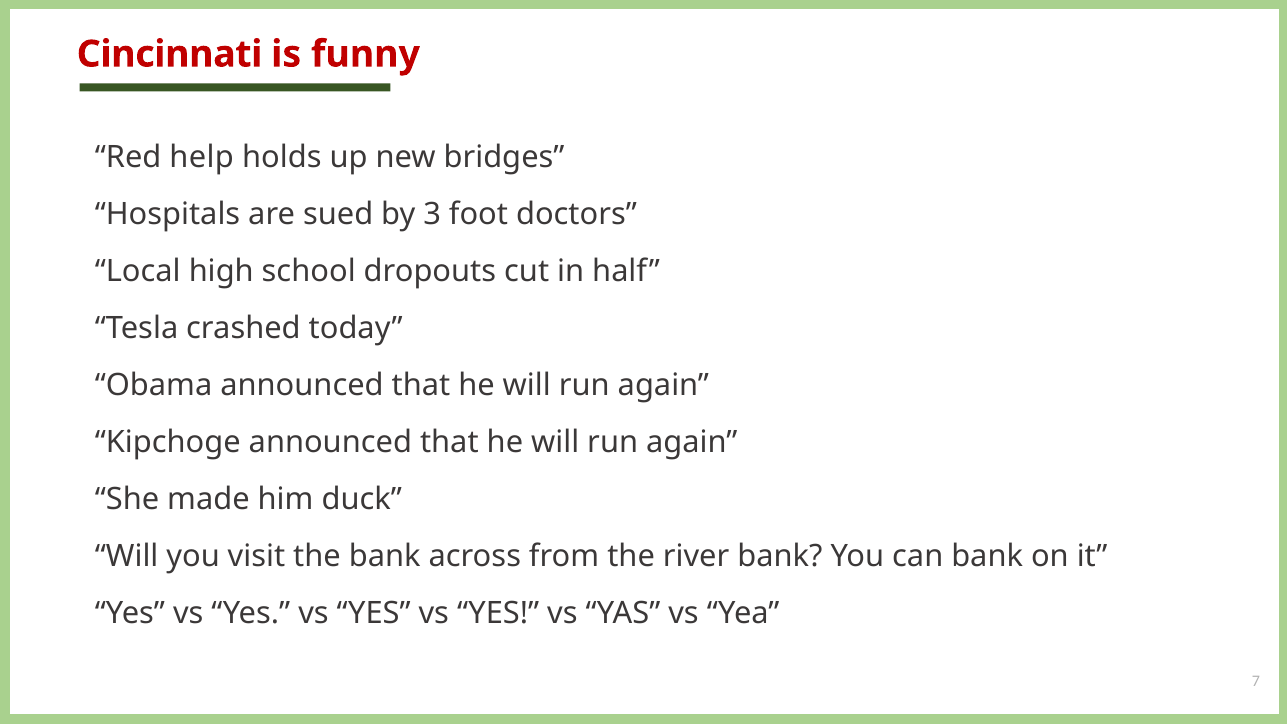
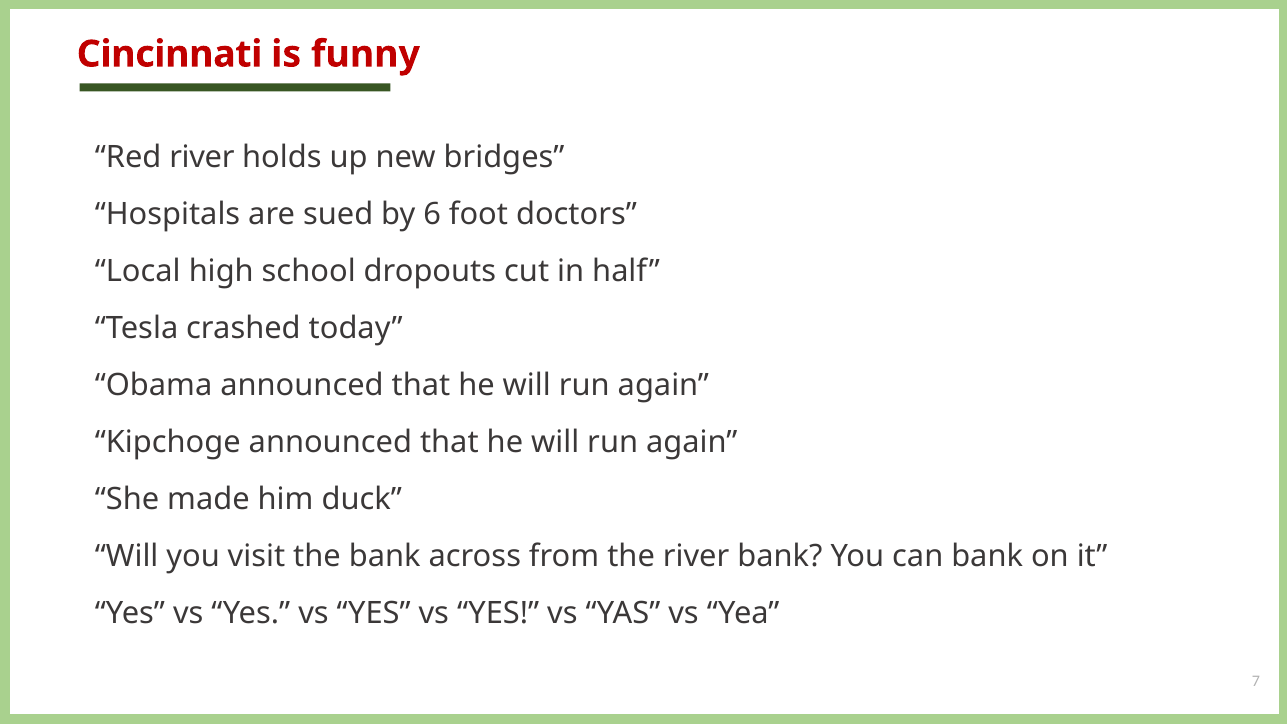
Red help: help -> river (202, 157)
3: 3 -> 6 (432, 214)
